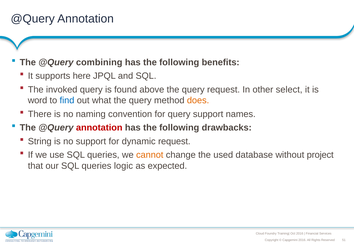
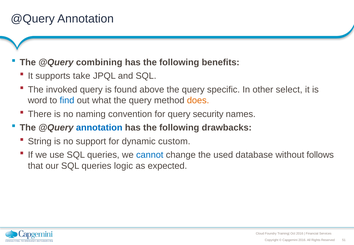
here: here -> take (82, 76)
query request: request -> specific (224, 90)
query support: support -> security (208, 114)
annotation colour: red -> blue (99, 128)
dynamic request: request -> custom (174, 141)
cannot colour: orange -> blue (150, 155)
project: project -> follows (320, 155)
